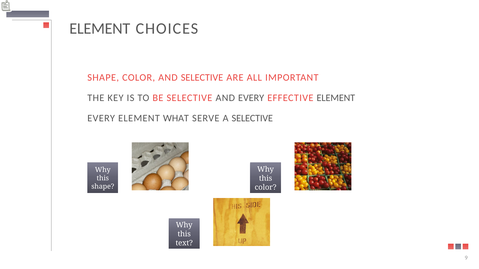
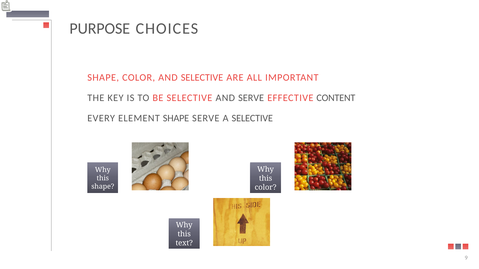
ELEMENT: ELEMENT -> PURPOSE (100, 29)
AND EVERY: EVERY -> SERVE (251, 98)
EFFECTIVE ELEMENT: ELEMENT -> CONTENT (336, 98)
ELEMENT WHAT: WHAT -> SHAPE (176, 118)
